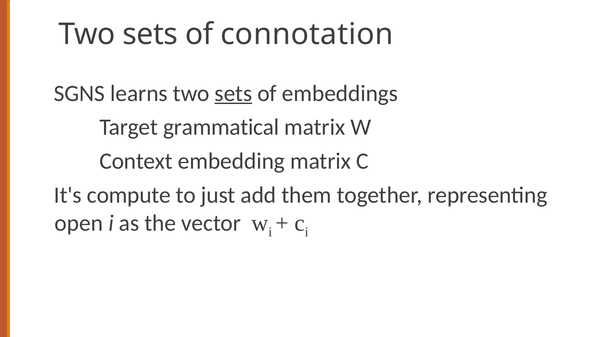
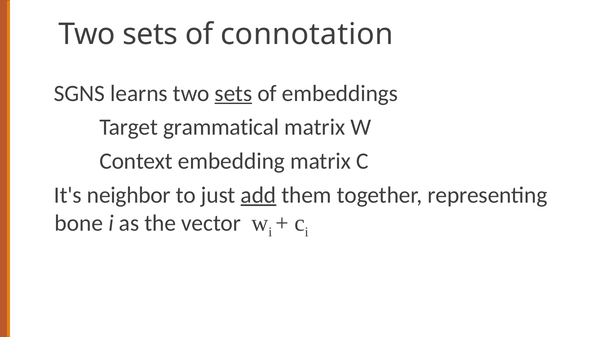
compute: compute -> neighbor (129, 195)
add underline: none -> present (258, 195)
open: open -> bone (79, 223)
